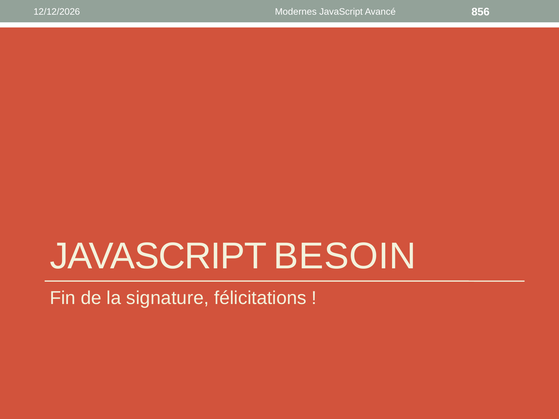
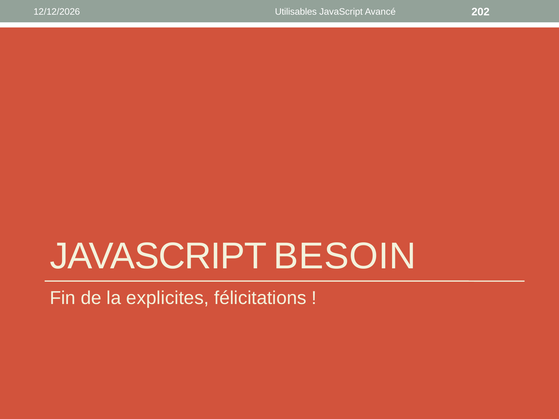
Modernes: Modernes -> Utilisables (296, 12)
856: 856 -> 202 (480, 12)
signature: signature -> explicites (168, 298)
